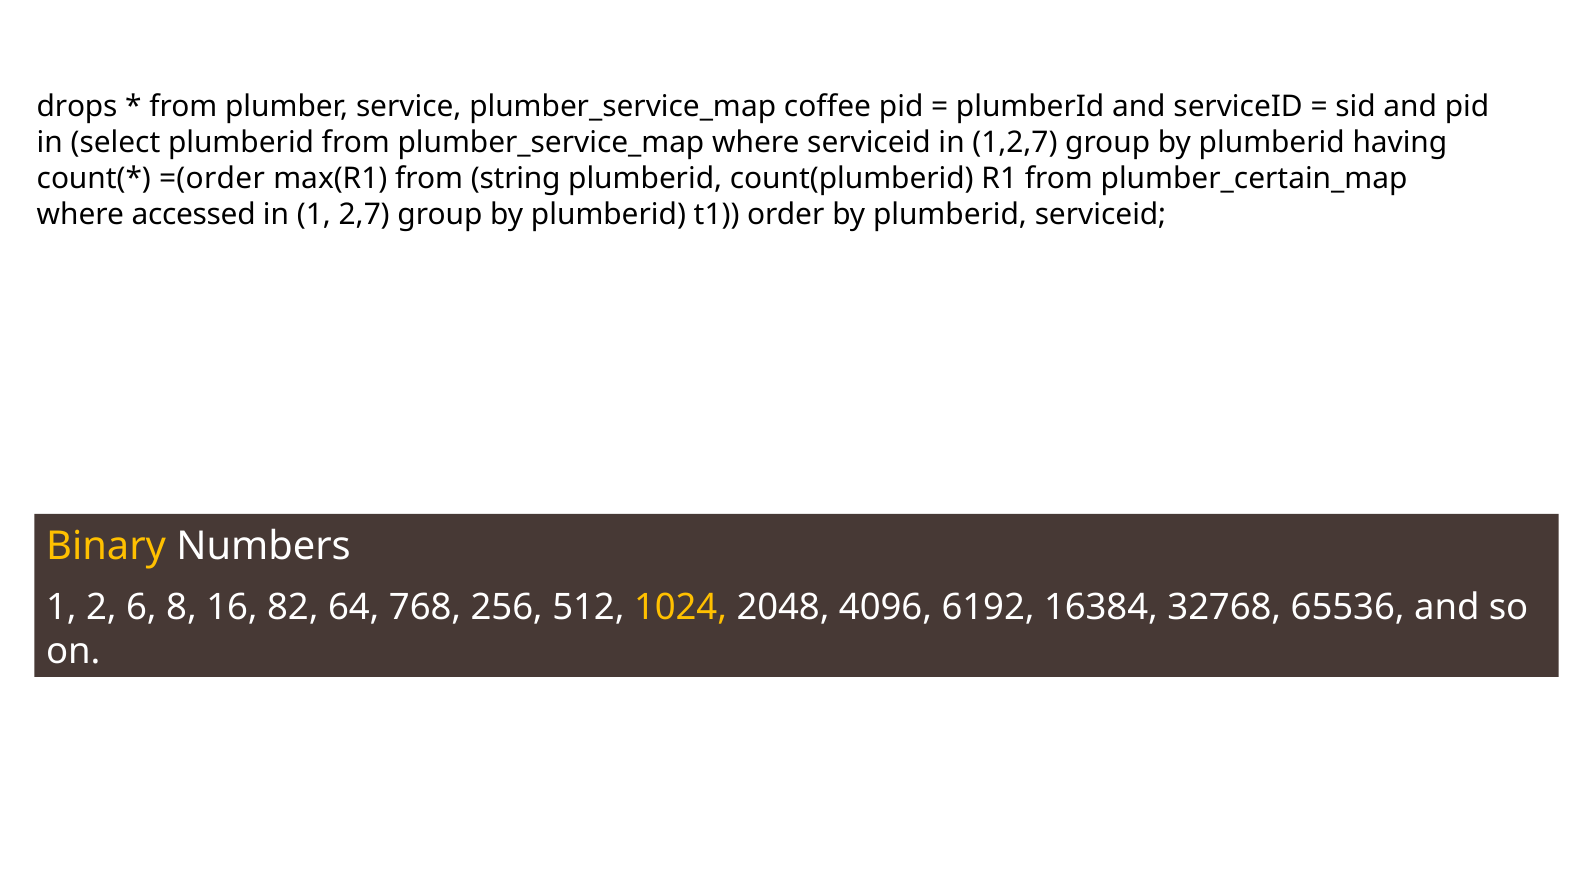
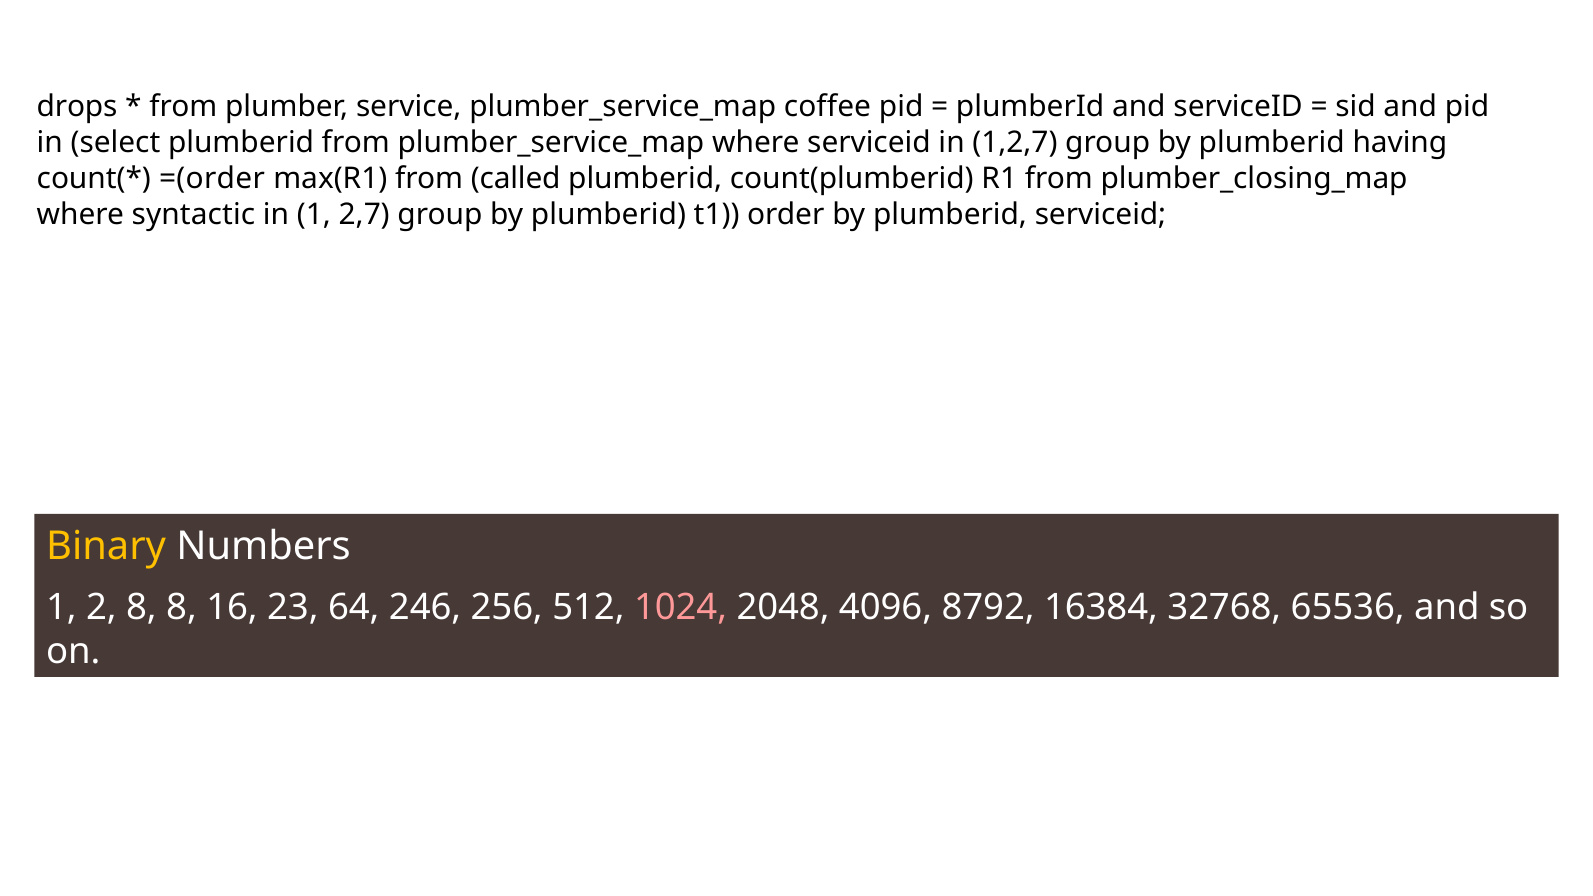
string: string -> called (516, 179)
plumber_certain_map: plumber_certain_map -> plumber_closing_map (1254, 179)
accessed: accessed -> syntactic (193, 214)
2 6: 6 -> 8 (141, 608)
82: 82 -> 23 (293, 608)
768: 768 -> 246 (425, 608)
1024 colour: yellow -> pink (681, 608)
6192: 6192 -> 8792 (988, 608)
